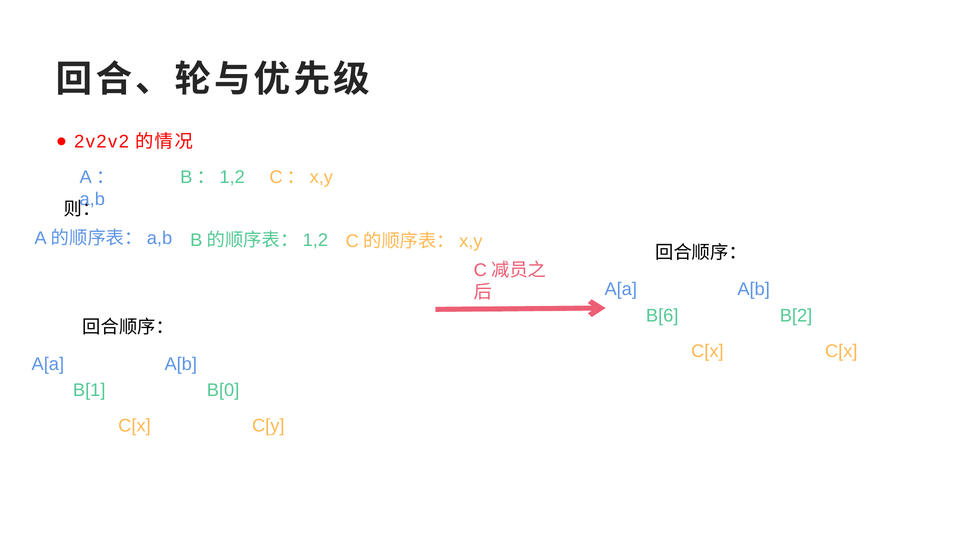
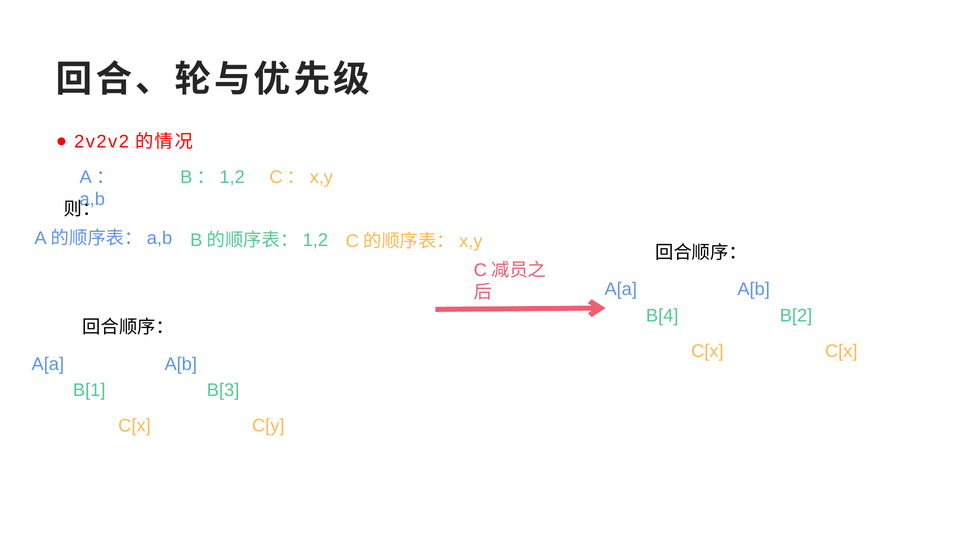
B[6: B[6 -> B[4 (662, 316)
B[0: B[0 -> B[3 (223, 390)
